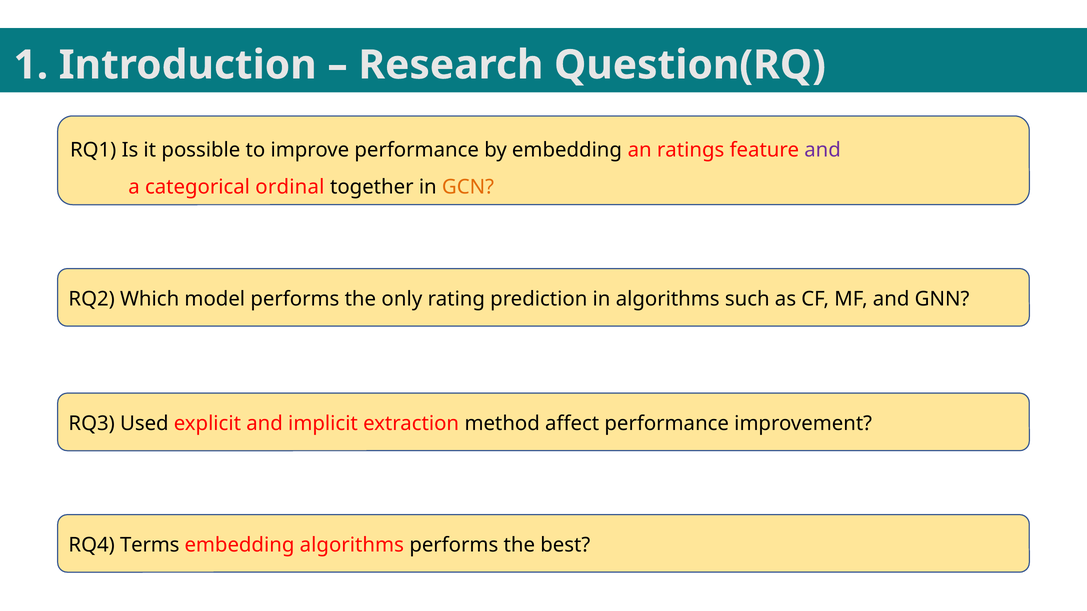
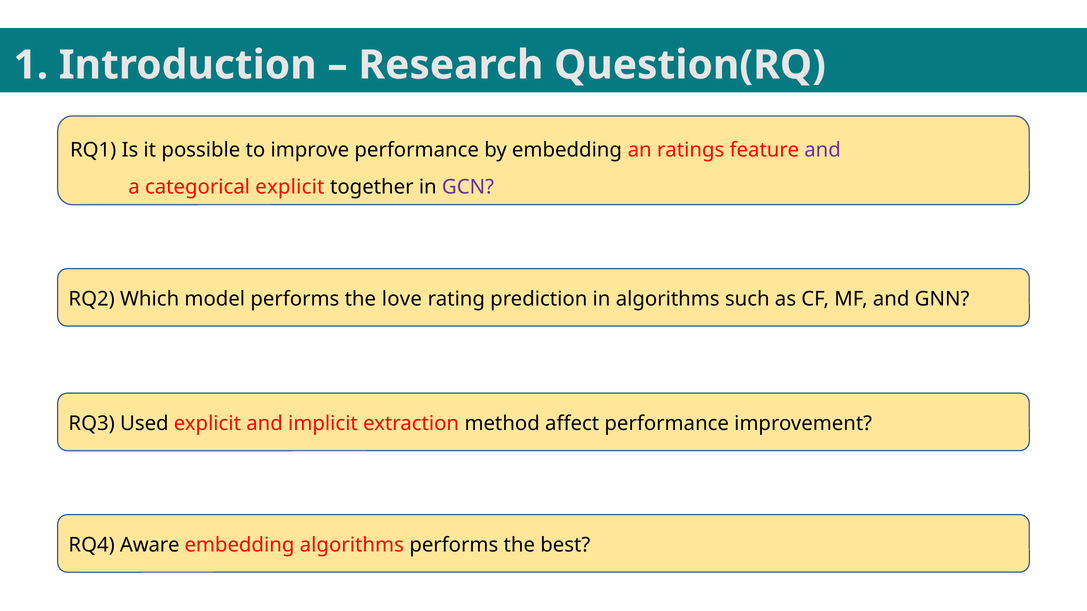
categorical ordinal: ordinal -> explicit (290, 187)
GCN colour: orange -> purple (468, 187)
only: only -> love (402, 299)
Terms: Terms -> Aware (150, 545)
